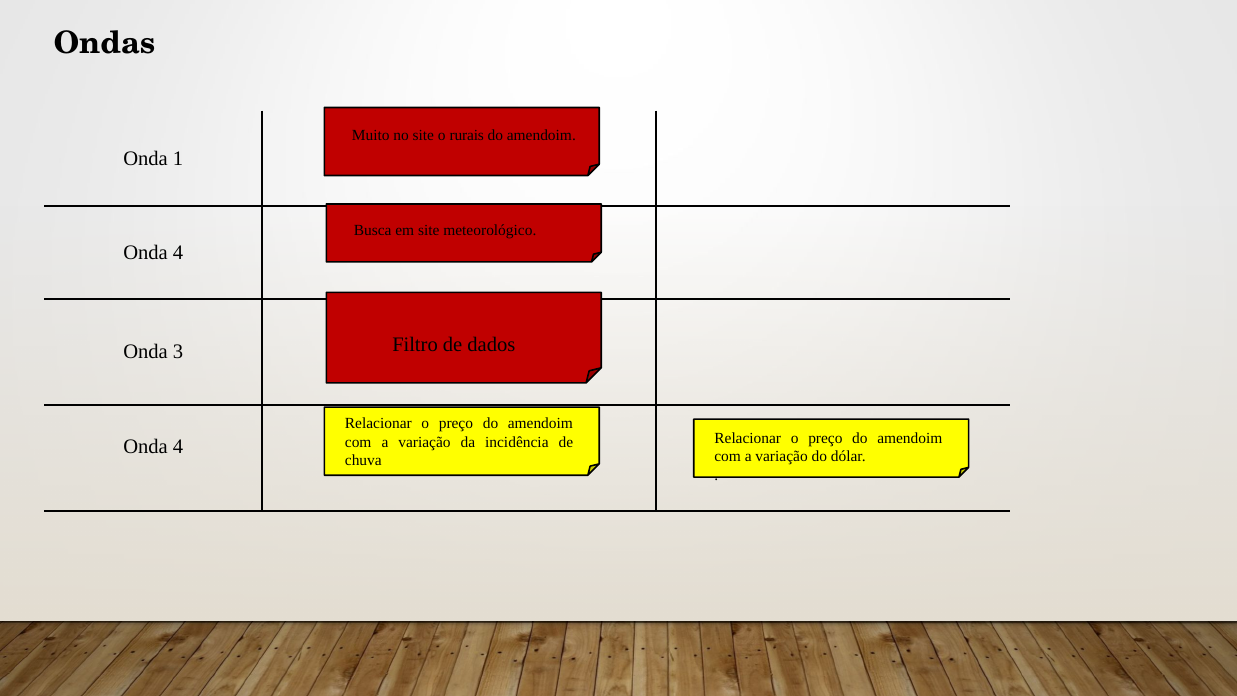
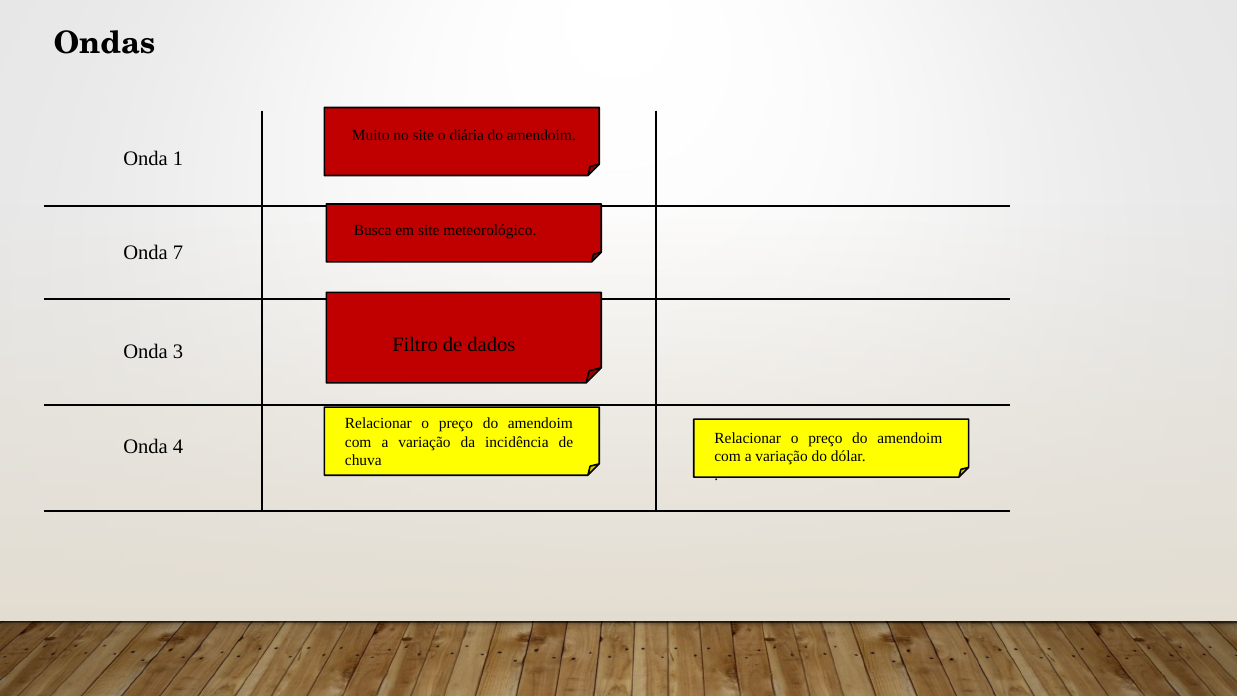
rurais: rurais -> diária (467, 135)
4: 4 -> 7 (178, 252)
